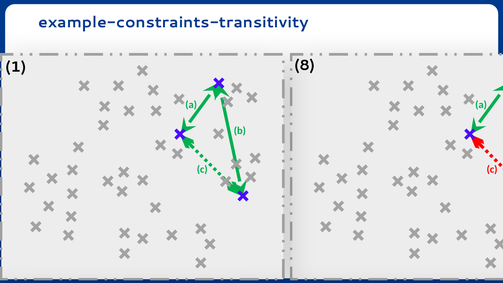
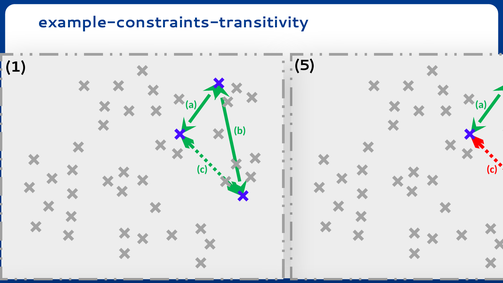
8: 8 -> 5 (305, 65)
